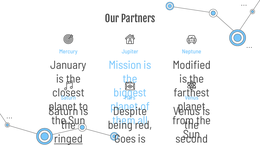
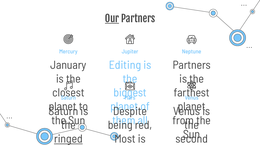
Our underline: none -> present (112, 19)
Mission: Mission -> Editing (125, 65)
Modified: Modified -> Partners (192, 65)
Goes: Goes -> Most (125, 139)
